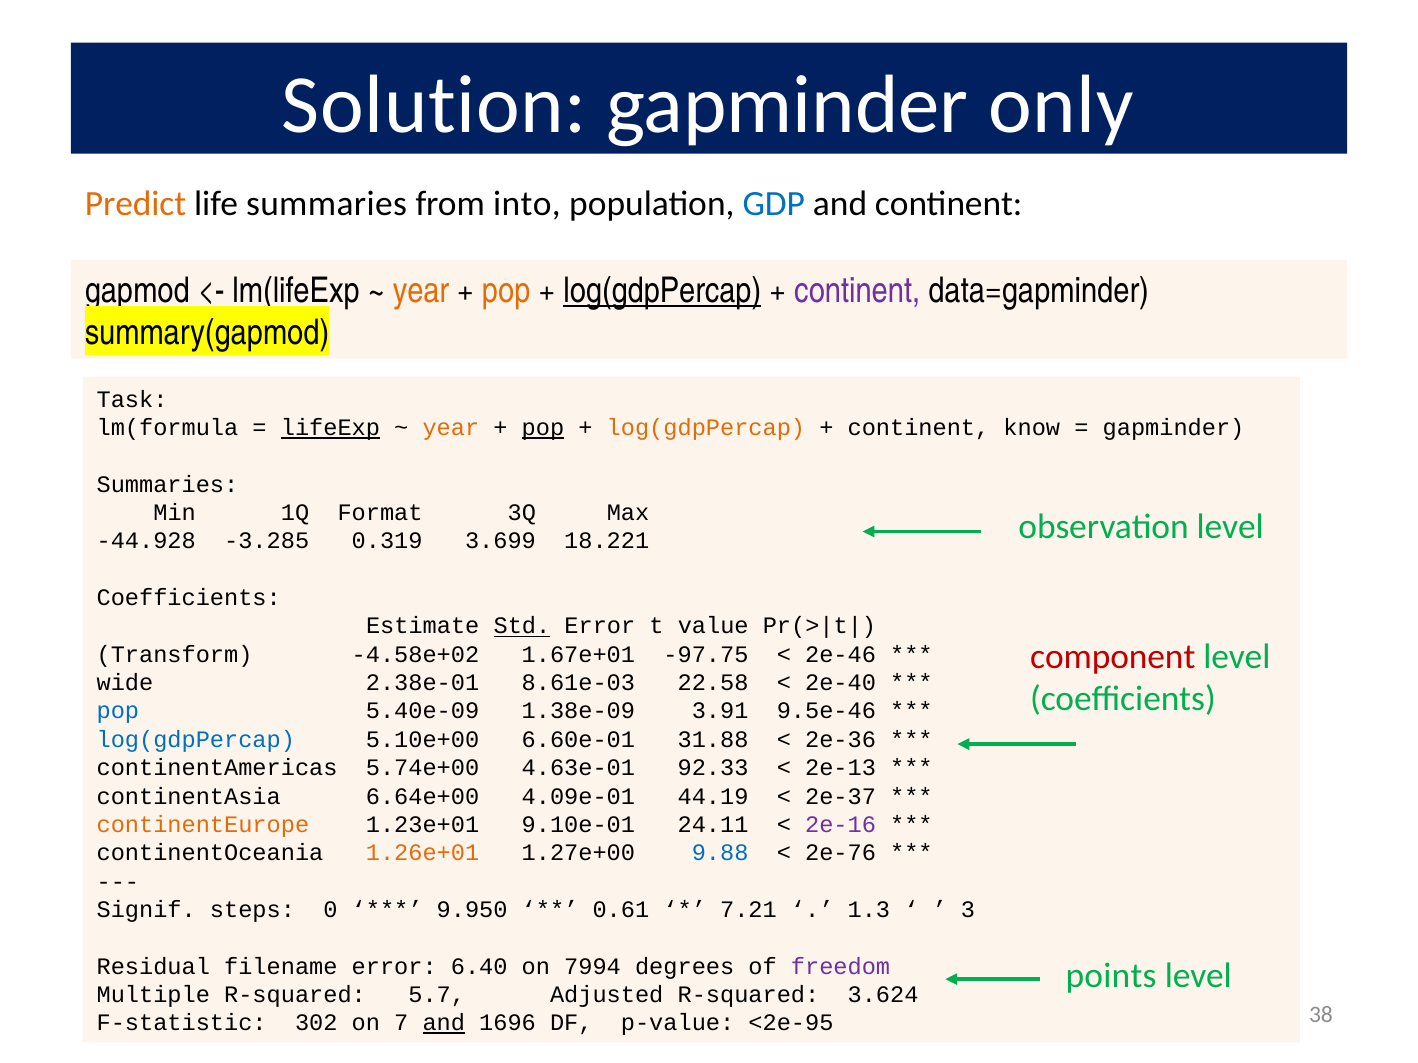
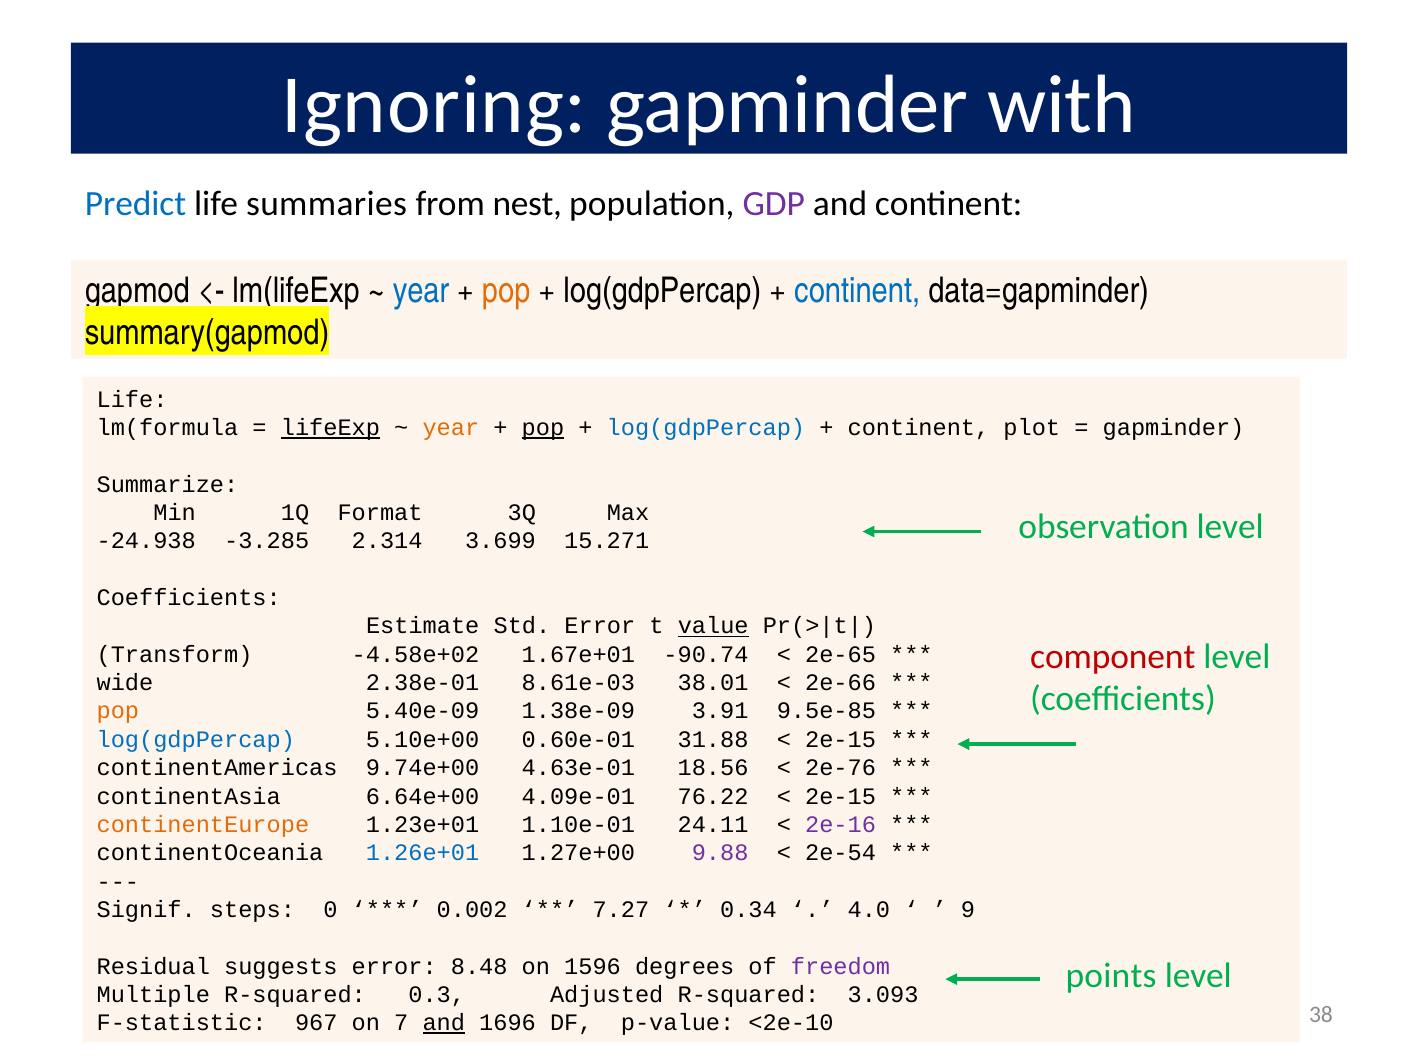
Solution: Solution -> Ignoring (434, 105)
only: only -> with (1062, 105)
Predict colour: orange -> blue (135, 204)
into: into -> nest (527, 204)
GDP colour: blue -> purple (774, 204)
year colour: orange -> blue (421, 291)
log(gdpPercap underline: present -> none (662, 291)
continent colour: purple -> blue (857, 291)
Task: Task -> Life (132, 400)
log(gdpPercap colour: orange -> blue (706, 428)
know: know -> plot (1032, 428)
Summaries: Summaries -> Summarize (167, 485)
-44.928: -44.928 -> -24.938 (146, 541)
0.319: 0.319 -> 2.314 (387, 541)
18.221: 18.221 -> 15.271 (607, 541)
Std underline: present -> none (522, 626)
value underline: none -> present (713, 626)
-97.75: -97.75 -> -90.74 (706, 655)
2e-46: 2e-46 -> 2e-65 (841, 655)
22.58: 22.58 -> 38.01 (713, 683)
2e-40: 2e-40 -> 2e-66 (841, 683)
pop colour: blue -> orange (118, 712)
9.5e-46: 9.5e-46 -> 9.5e-85 (826, 712)
6.60e-01: 6.60e-01 -> 0.60e-01 (578, 740)
2e-36: 2e-36 -> 2e-15 (841, 740)
5.74e+00: 5.74e+00 -> 9.74e+00 (423, 768)
92.33: 92.33 -> 18.56 (713, 768)
2e-13: 2e-13 -> 2e-76 (841, 768)
44.19: 44.19 -> 76.22 (713, 797)
2e-37: 2e-37 -> 2e-15 (841, 797)
9.10e-01: 9.10e-01 -> 1.10e-01 (578, 825)
1.26e+01 colour: orange -> blue (423, 853)
9.88 colour: blue -> purple (720, 853)
2e-76: 2e-76 -> 2e-54 (841, 853)
9.950: 9.950 -> 0.002 (472, 910)
0.61: 0.61 -> 7.27 (621, 910)
7.21: 7.21 -> 0.34 (748, 910)
1.3: 1.3 -> 4.0 (869, 910)
3: 3 -> 9 (968, 910)
filename: filename -> suggests (281, 967)
6.40: 6.40 -> 8.48 (479, 967)
7994: 7994 -> 1596 (593, 967)
5.7: 5.7 -> 0.3 (437, 995)
3.624: 3.624 -> 3.093 (883, 995)
302: 302 -> 967 (316, 1023)
<2e-95: <2e-95 -> <2e-10 (791, 1023)
